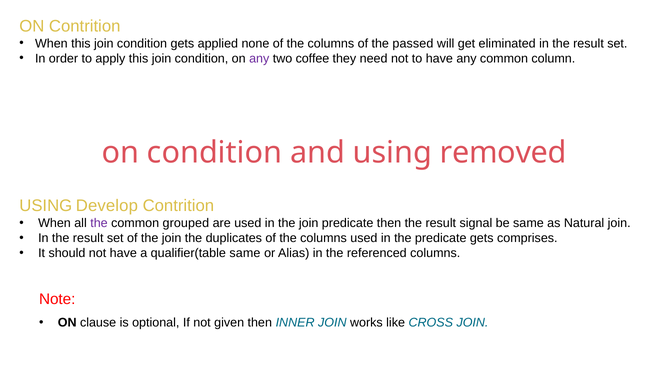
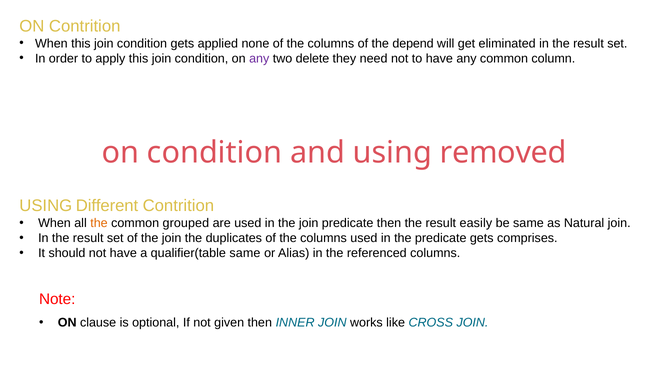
passed: passed -> depend (413, 43)
coffee: coffee -> delete (312, 58)
Develop: Develop -> Different (107, 206)
the colour: purple -> orange (99, 223)
signal: signal -> easily (476, 223)
